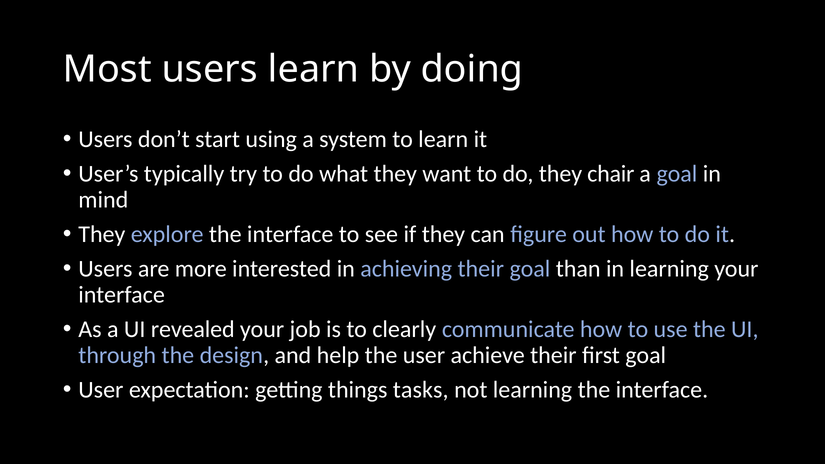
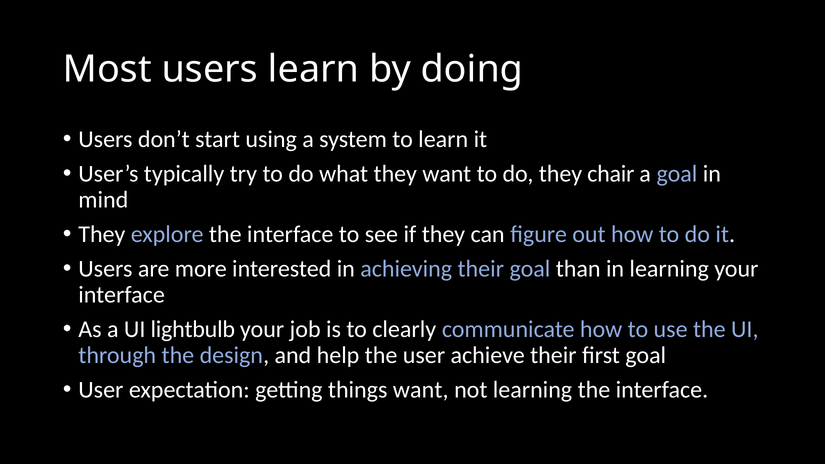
revealed: revealed -> lightbulb (193, 329)
things tasks: tasks -> want (421, 390)
